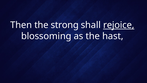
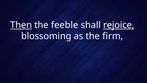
Then underline: none -> present (21, 25)
strong: strong -> feeble (65, 25)
hast: hast -> firm (113, 36)
